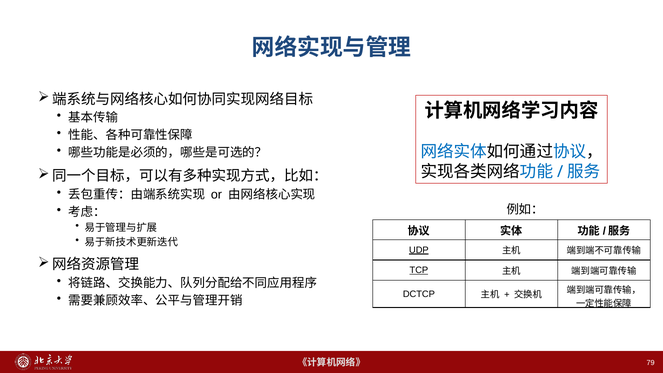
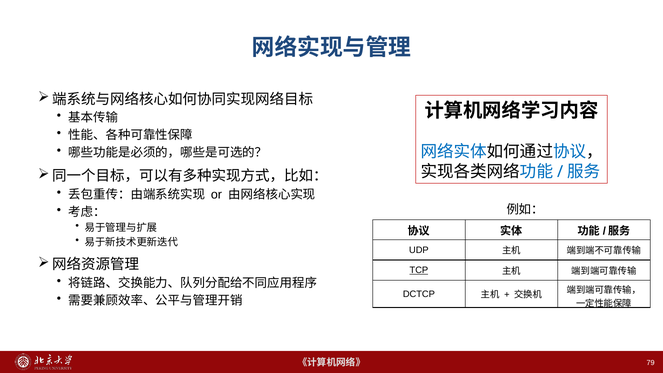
UDP underline: present -> none (419, 250)
